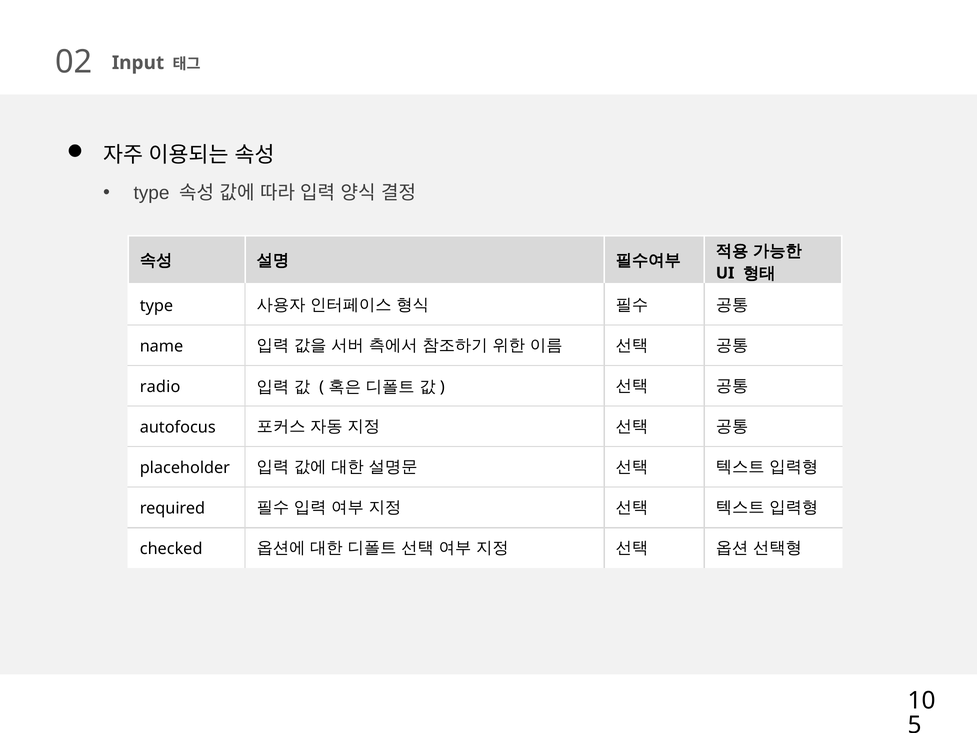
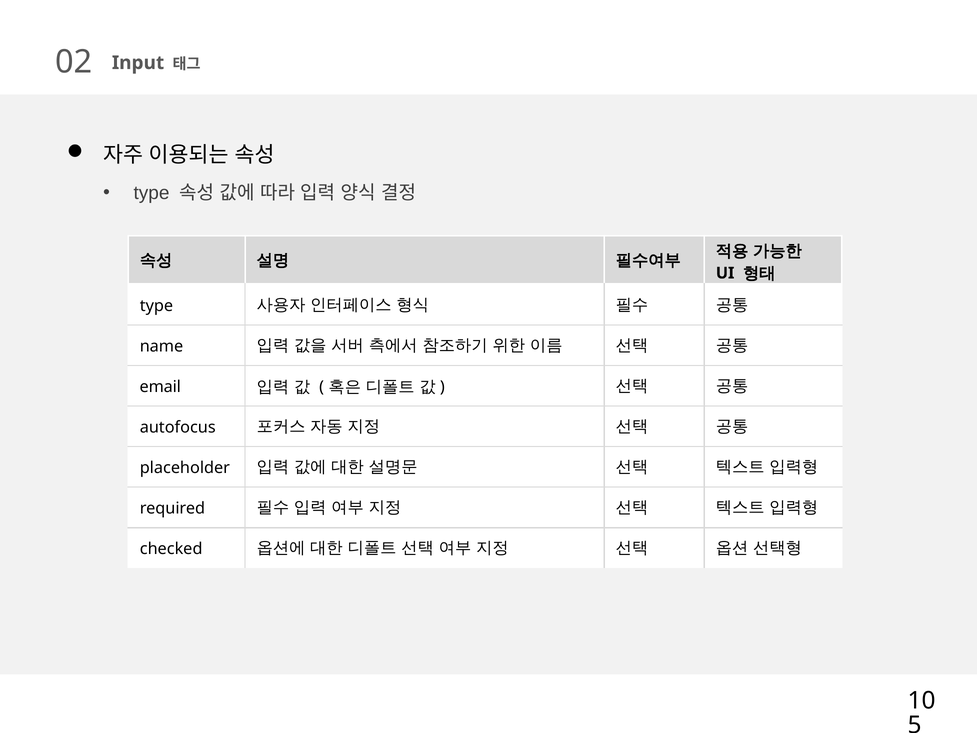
radio: radio -> email (160, 387)
